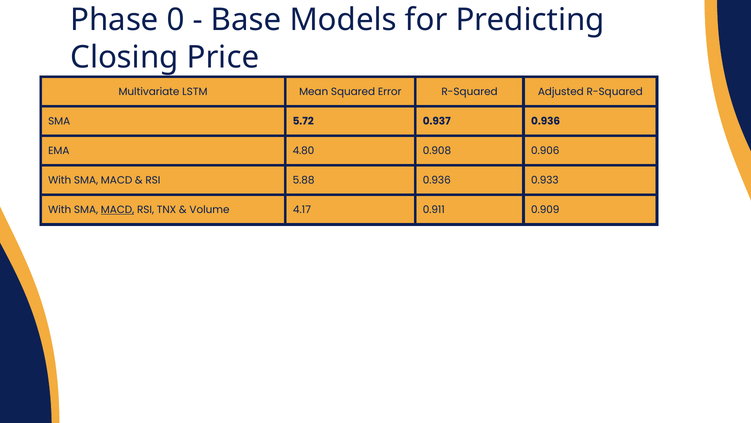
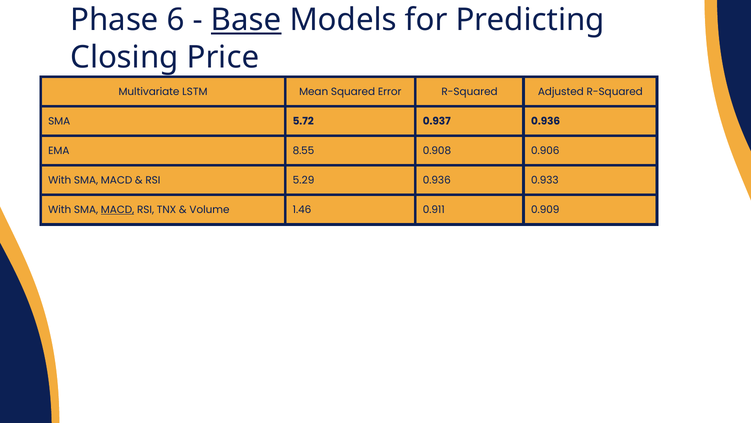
0: 0 -> 6 (176, 20)
Base underline: none -> present (246, 20)
4.80: 4.80 -> 8.55 (303, 150)
5.88: 5.88 -> 5.29 (304, 180)
4.17: 4.17 -> 1.46 (302, 209)
